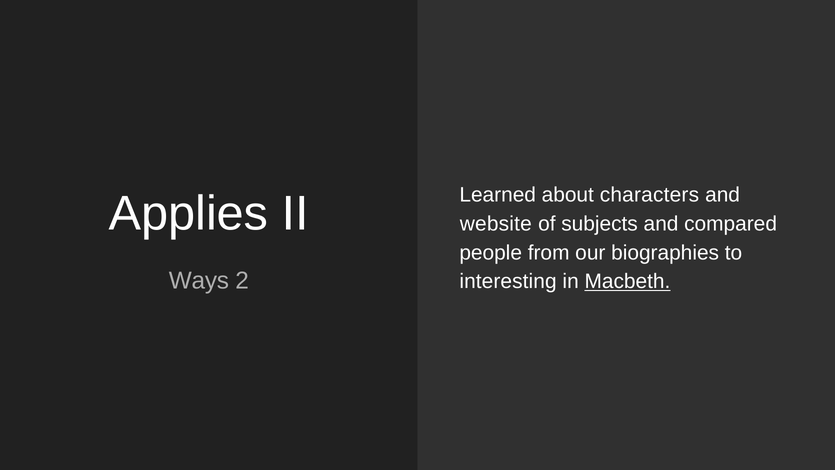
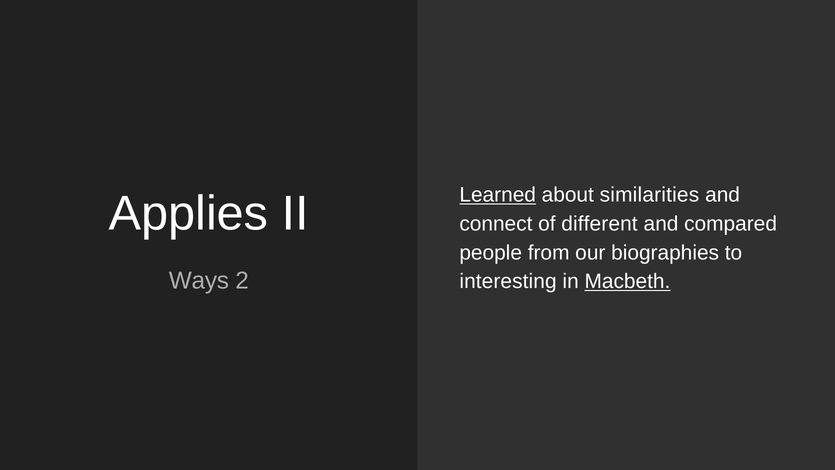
Learned underline: none -> present (498, 195)
characters: characters -> similarities (649, 195)
website: website -> connect (496, 224)
subjects: subjects -> different (599, 224)
